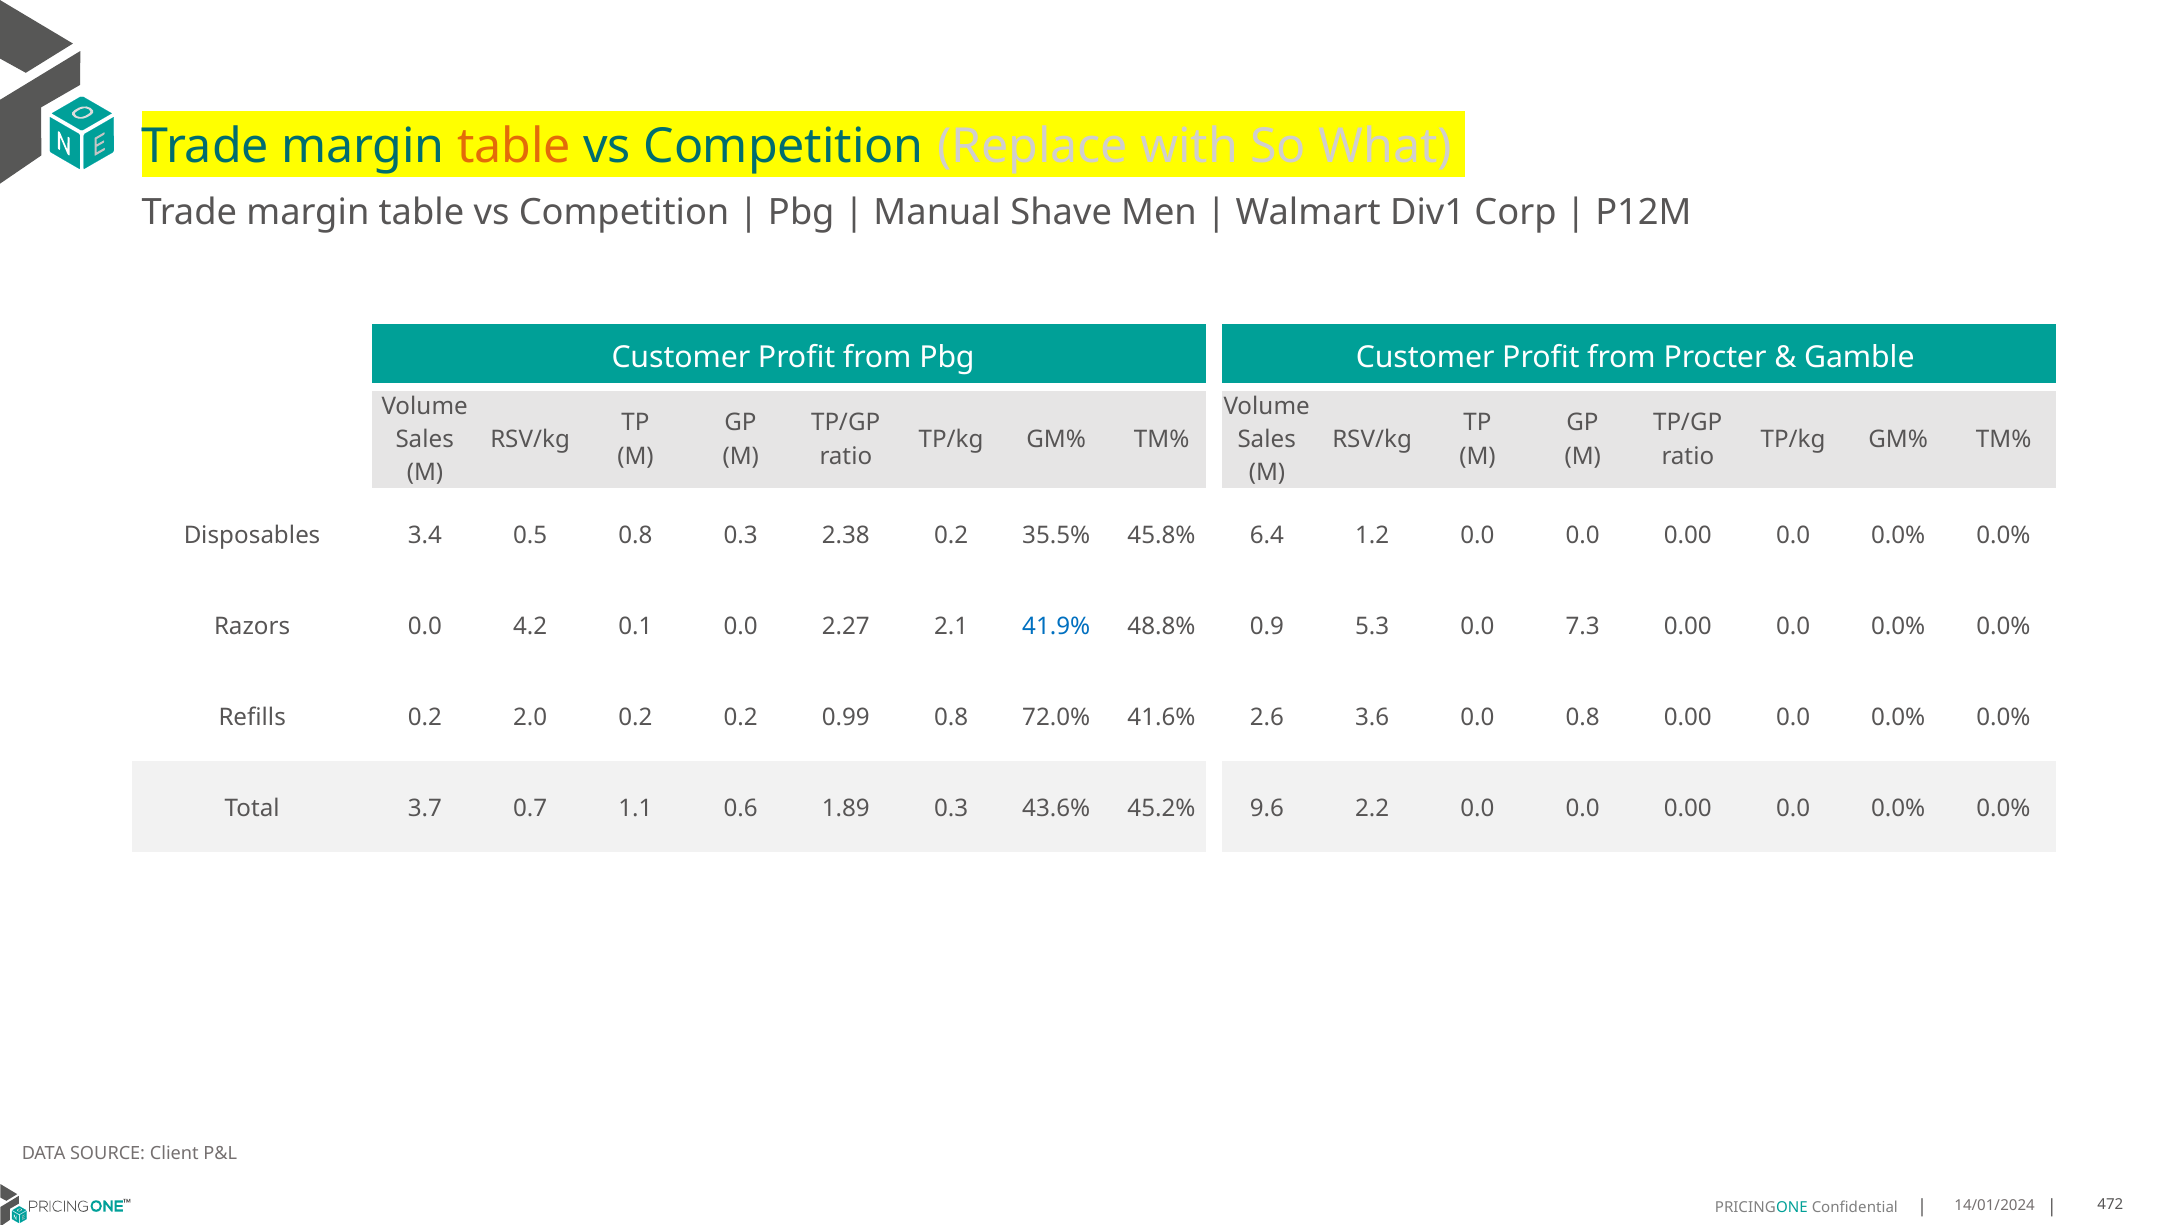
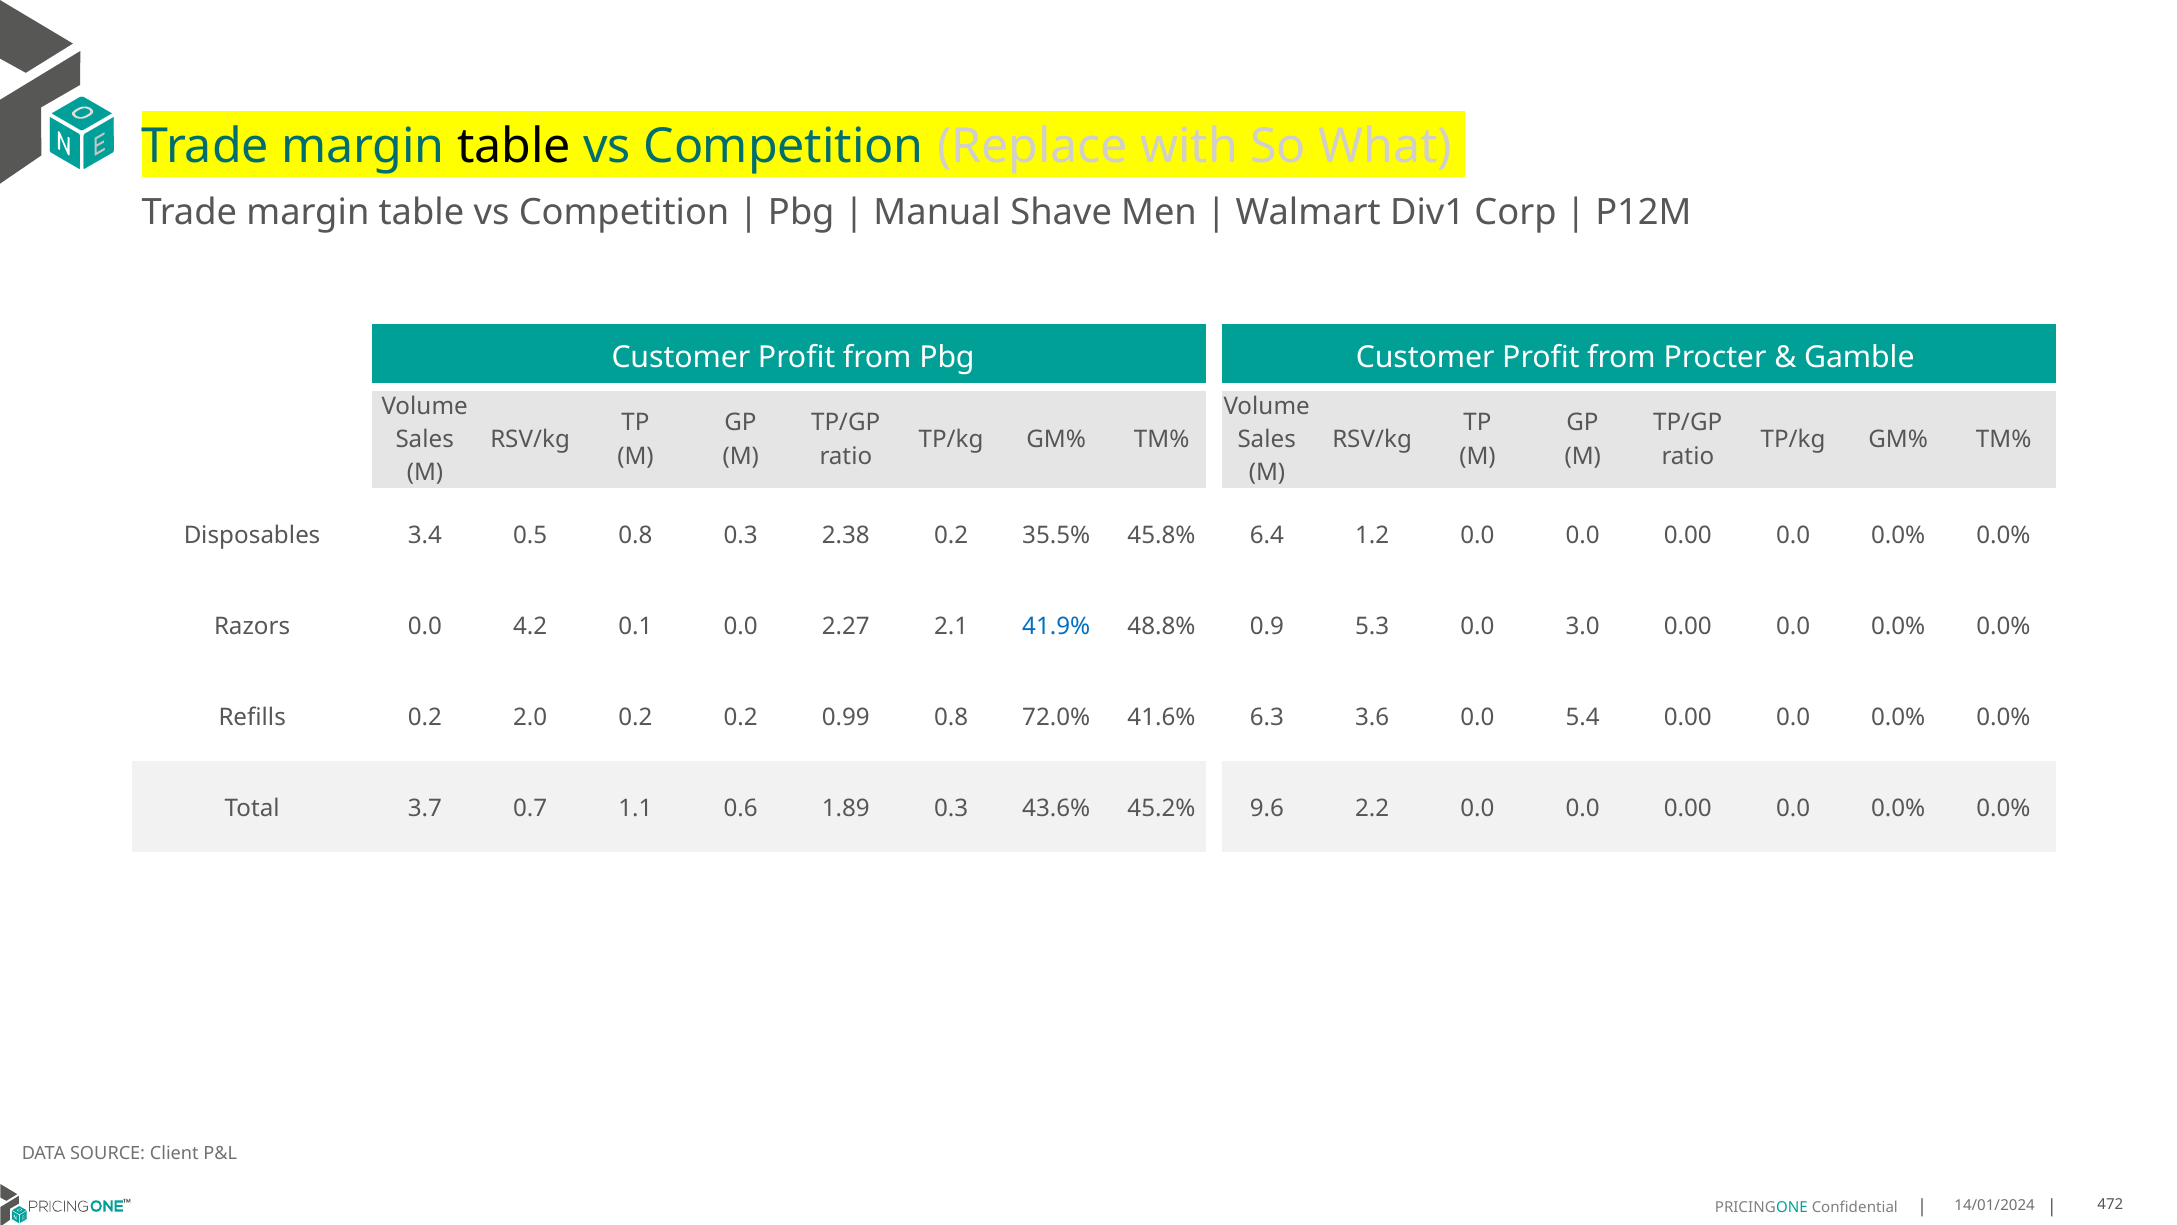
table colour: orange -> black (514, 146)
7.3: 7.3 -> 3.0 (1583, 626)
2.6: 2.6 -> 6.3 (1267, 717)
0.0 0.8: 0.8 -> 5.4 (1583, 717)
